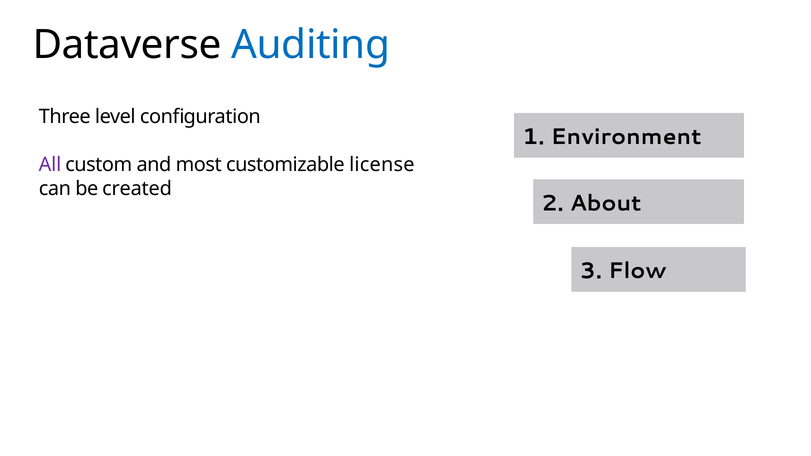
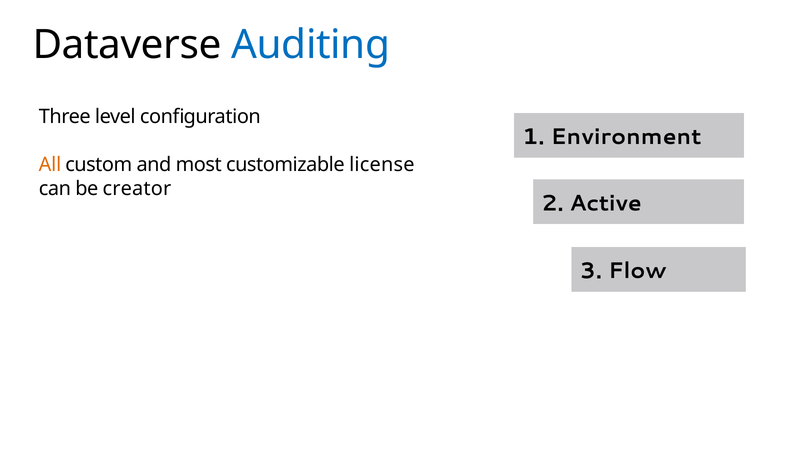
All colour: purple -> orange (50, 165)
created: created -> creator (137, 189)
About: About -> Active (606, 203)
